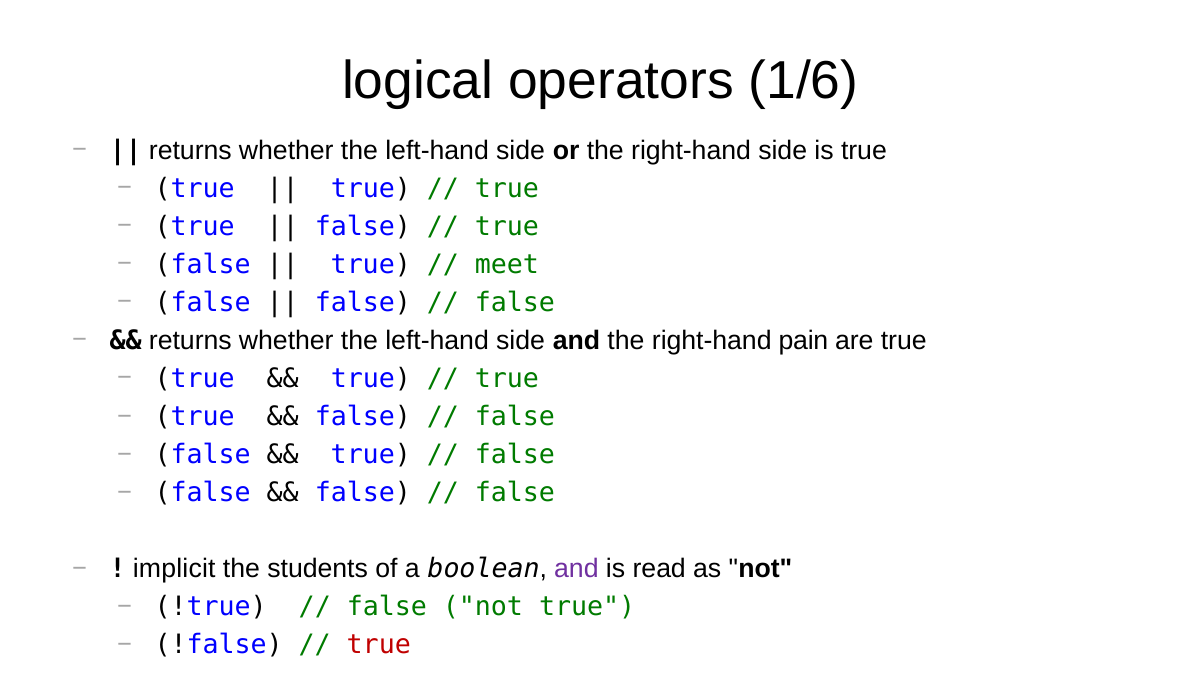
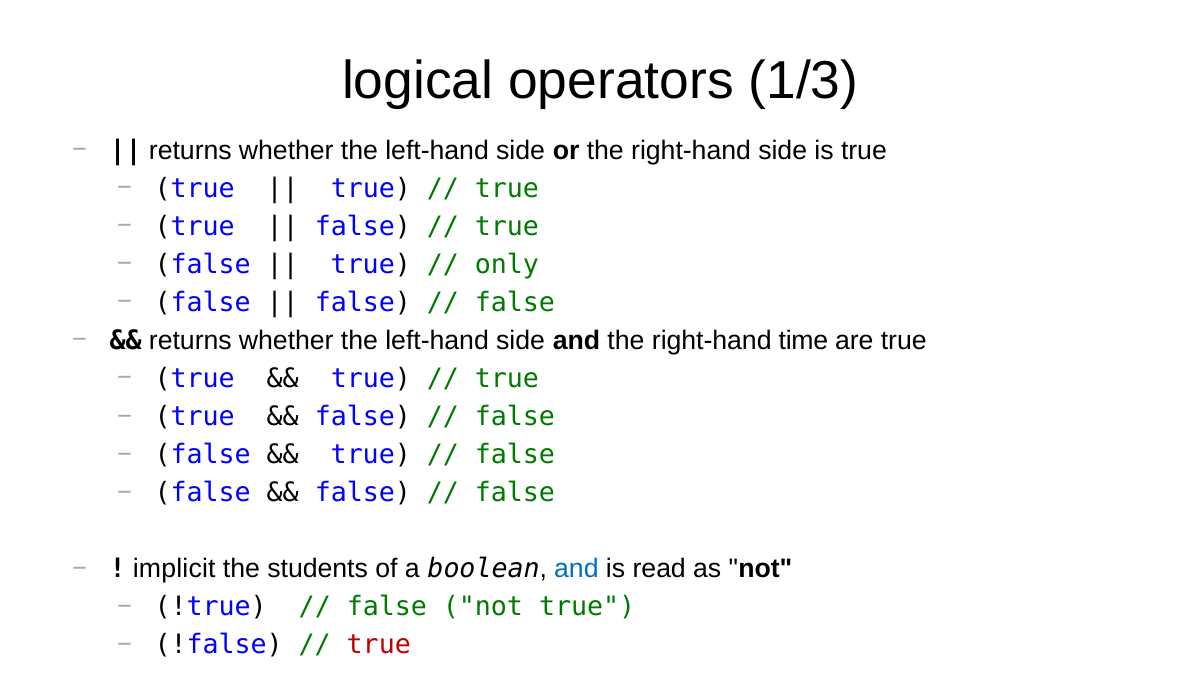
1/6: 1/6 -> 1/3 (804, 81)
meet: meet -> only (507, 264)
pain: pain -> time (803, 340)
and colour: purple -> blue (576, 569)
